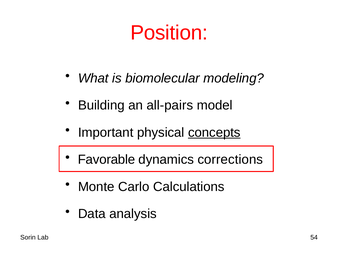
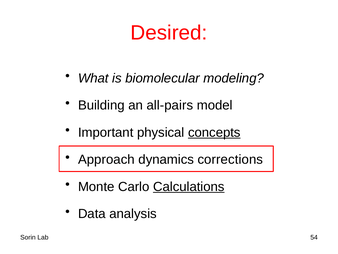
Position: Position -> Desired (169, 33)
Favorable: Favorable -> Approach (106, 159)
Calculations underline: none -> present (189, 186)
